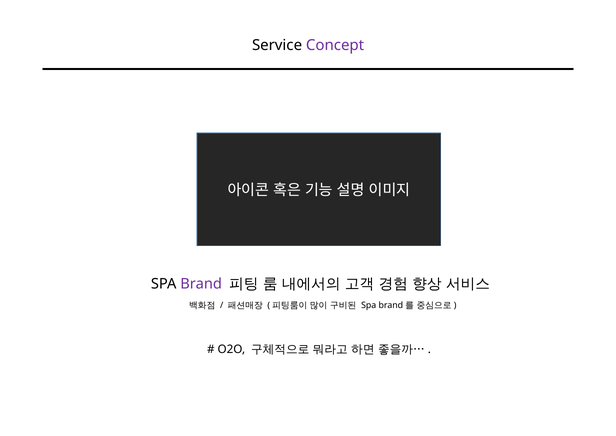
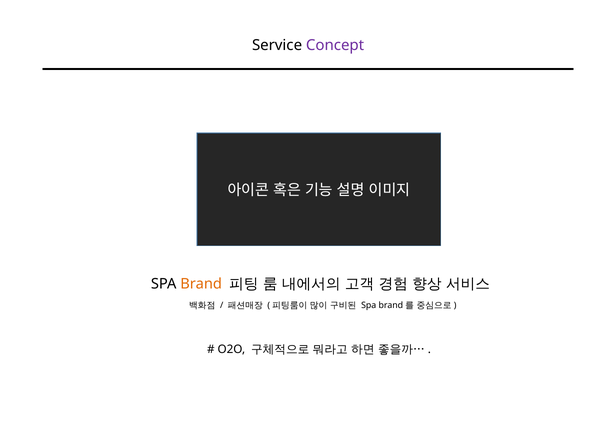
Brand colour: purple -> orange (201, 284)
